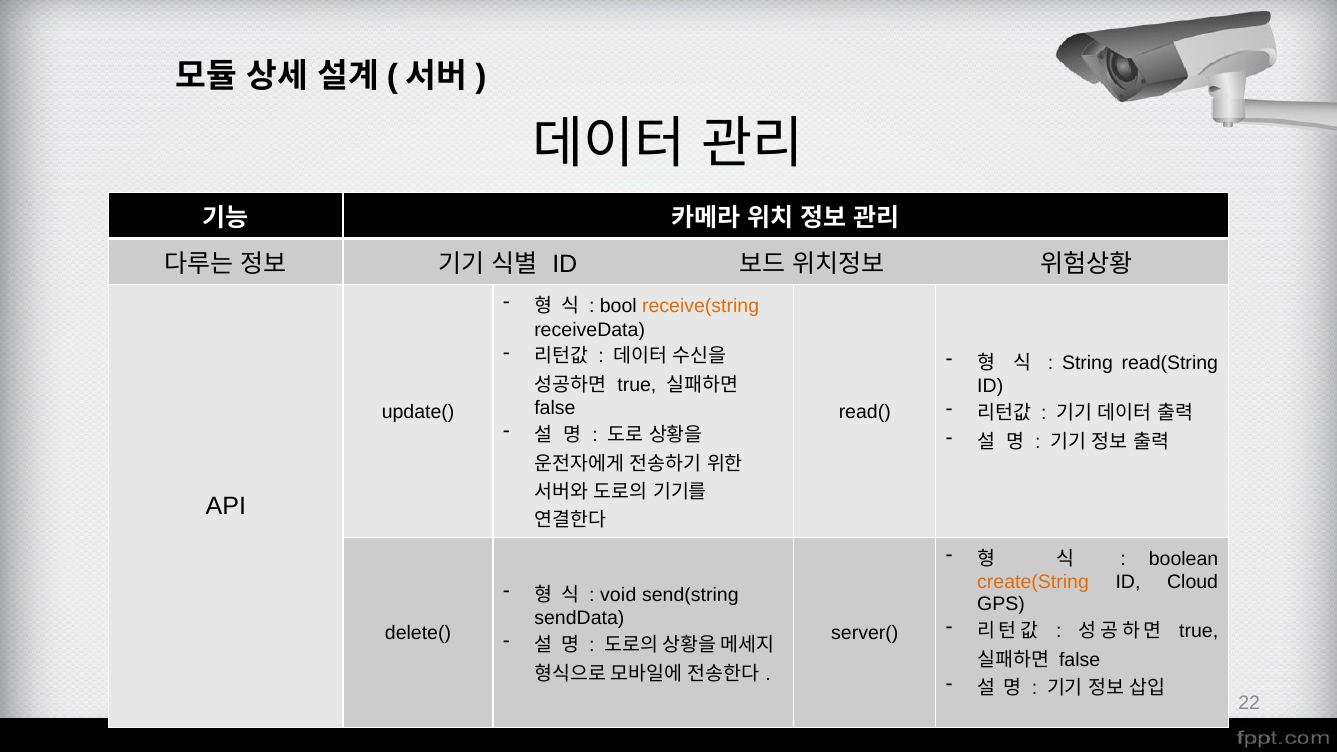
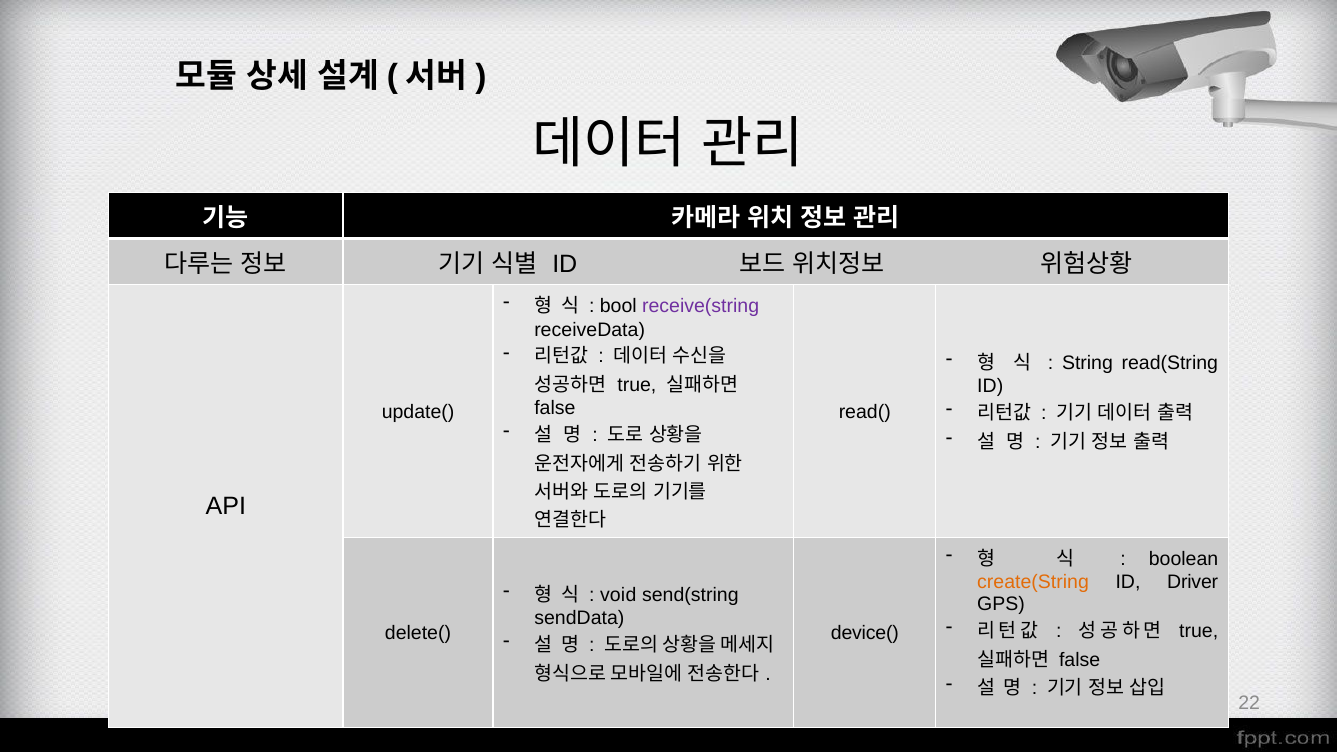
receive(string colour: orange -> purple (701, 306)
Cloud: Cloud -> Driver (1193, 582)
server(: server( -> device( (865, 633)
